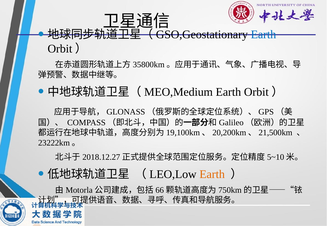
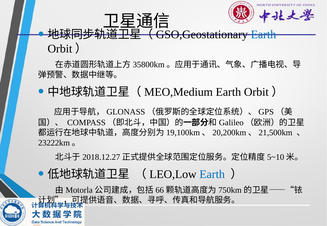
Earth colour: orange -> blue (212, 174)
